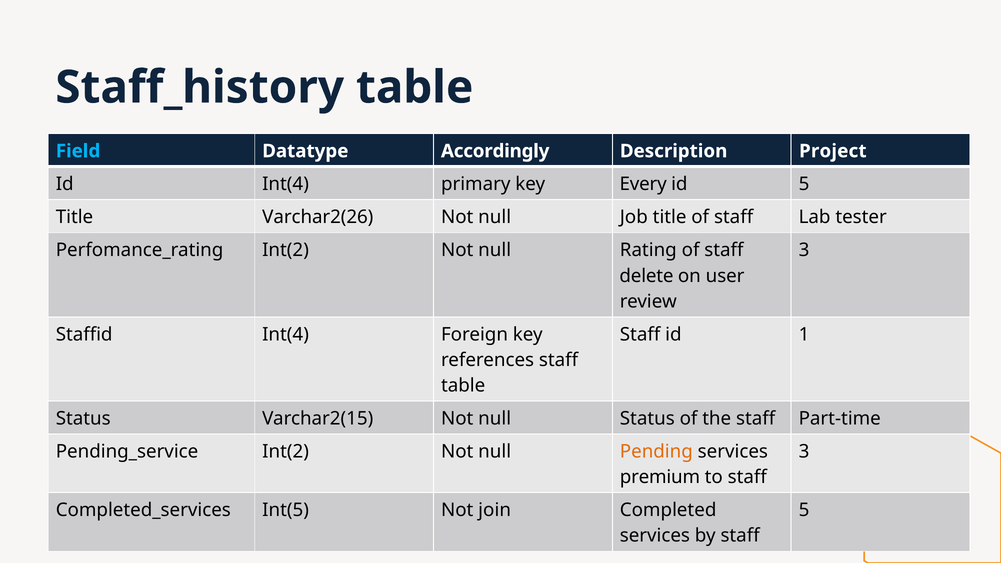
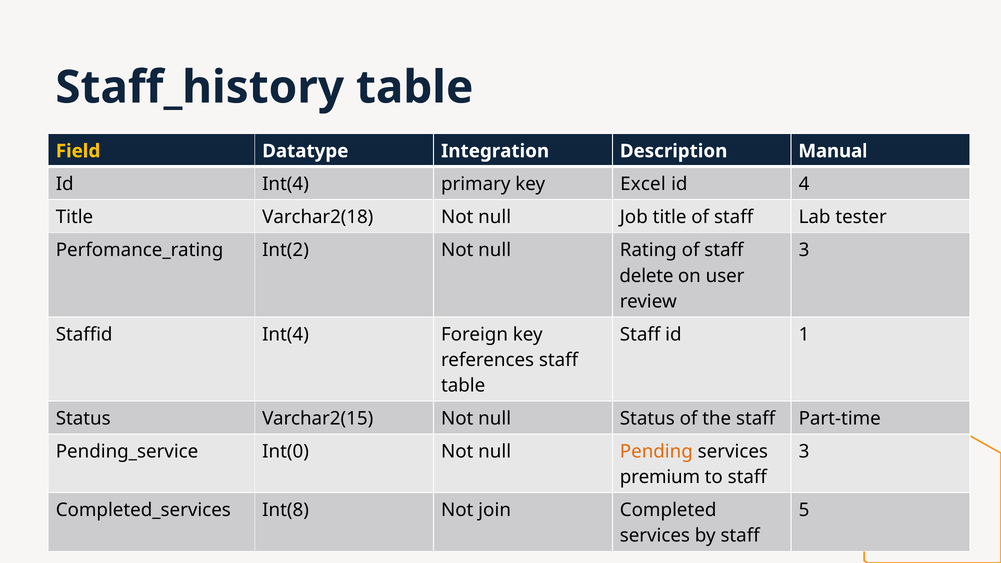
Field colour: light blue -> yellow (78, 151)
Accordingly: Accordingly -> Integration (495, 151)
Project: Project -> Manual (833, 151)
Every: Every -> Excel (643, 184)
id 5: 5 -> 4 (804, 184)
Varchar2(26: Varchar2(26 -> Varchar2(18 (318, 217)
Int(2: Int(2 -> Int(0 (286, 452)
Int(5: Int(5 -> Int(8 (286, 510)
